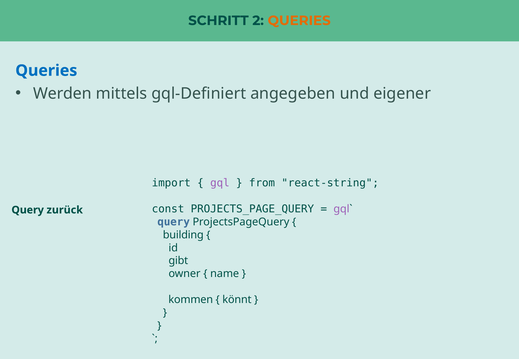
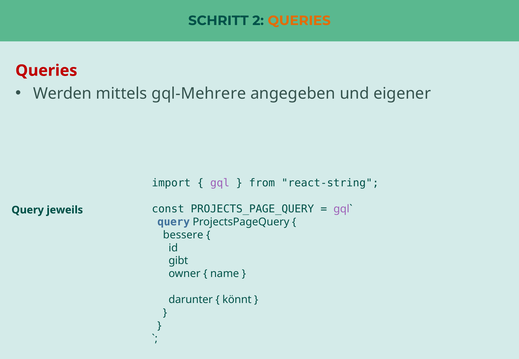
Queries colour: blue -> red (46, 71)
gql-Definiert: gql-Definiert -> gql-Mehrere (199, 94)
zurück: zurück -> jeweils (65, 210)
building: building -> bessere (183, 235)
kommen: kommen -> darunter (191, 300)
